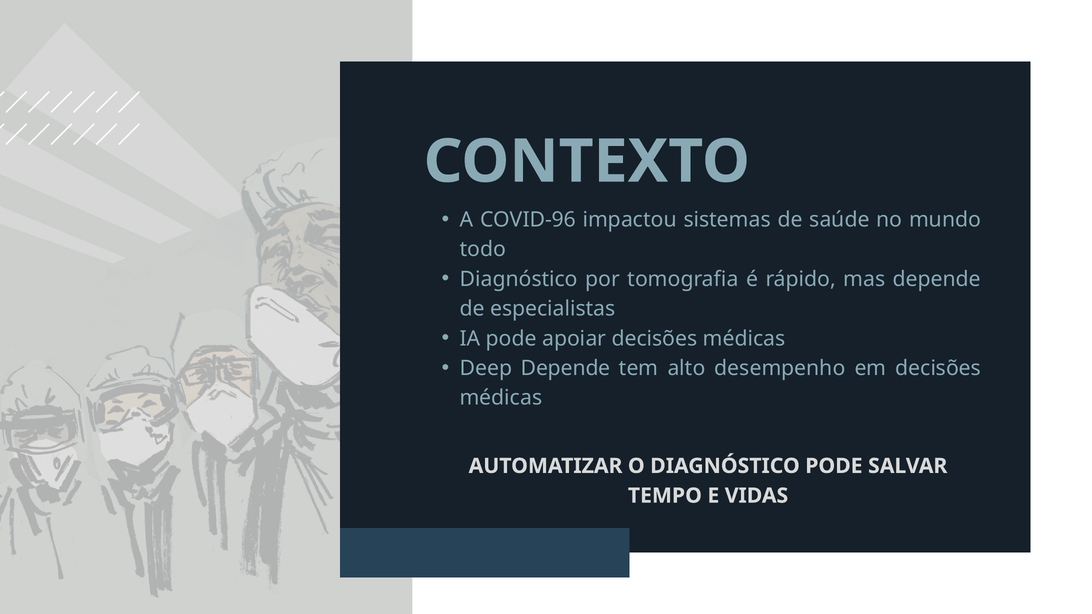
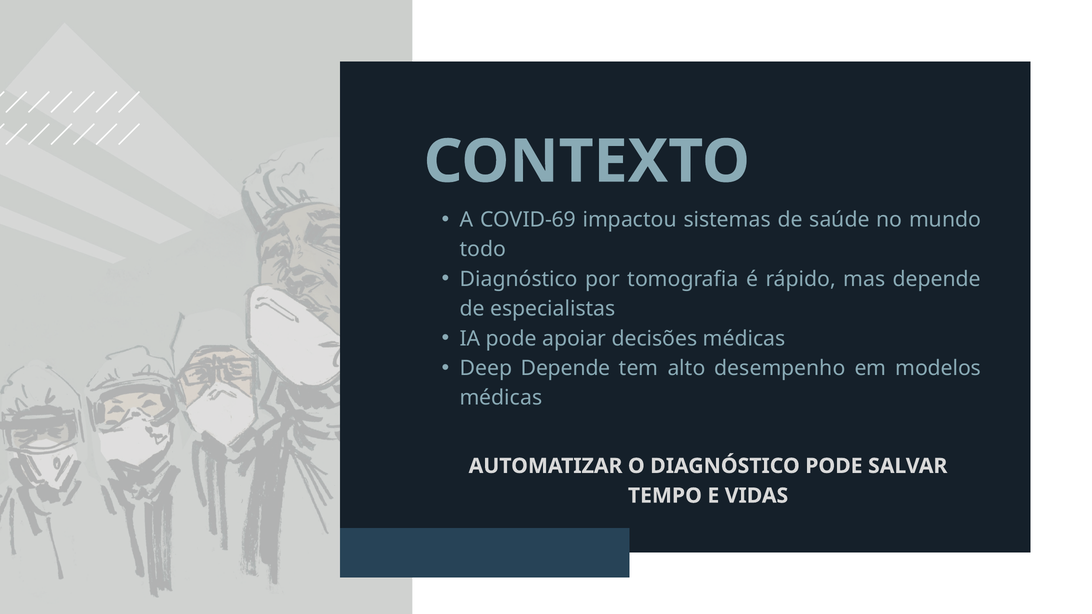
COVID-96: COVID-96 -> COVID-69 (528, 220)
em decisões: decisões -> modelos (938, 368)
